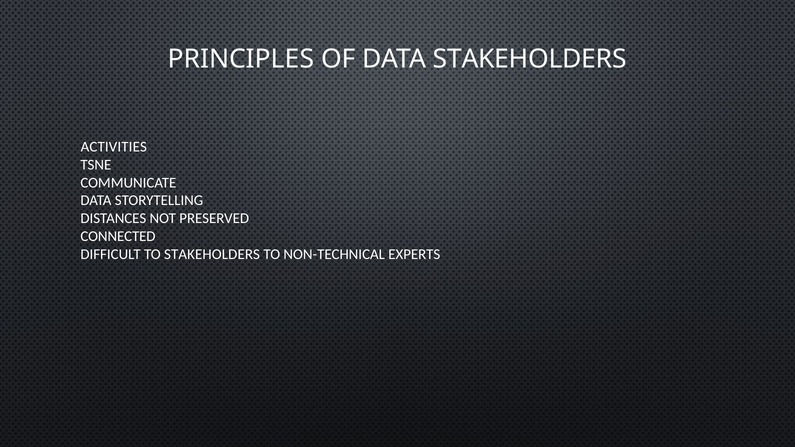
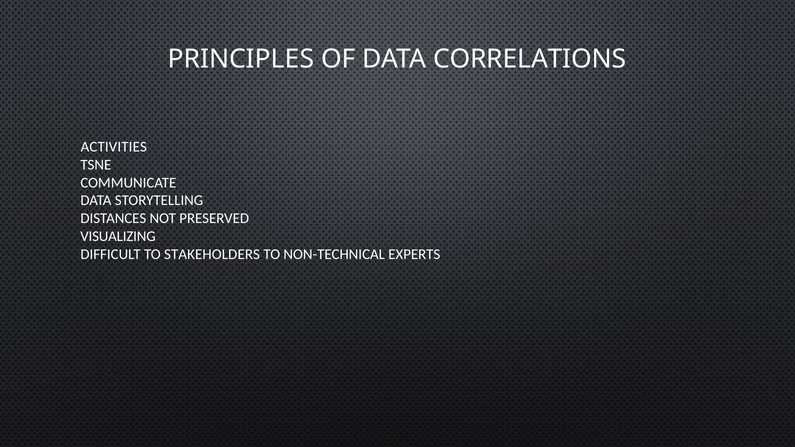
DATA STAKEHOLDERS: STAKEHOLDERS -> CORRELATIONS (530, 59)
CONNECTED: CONNECTED -> VISUALIZING (118, 236)
